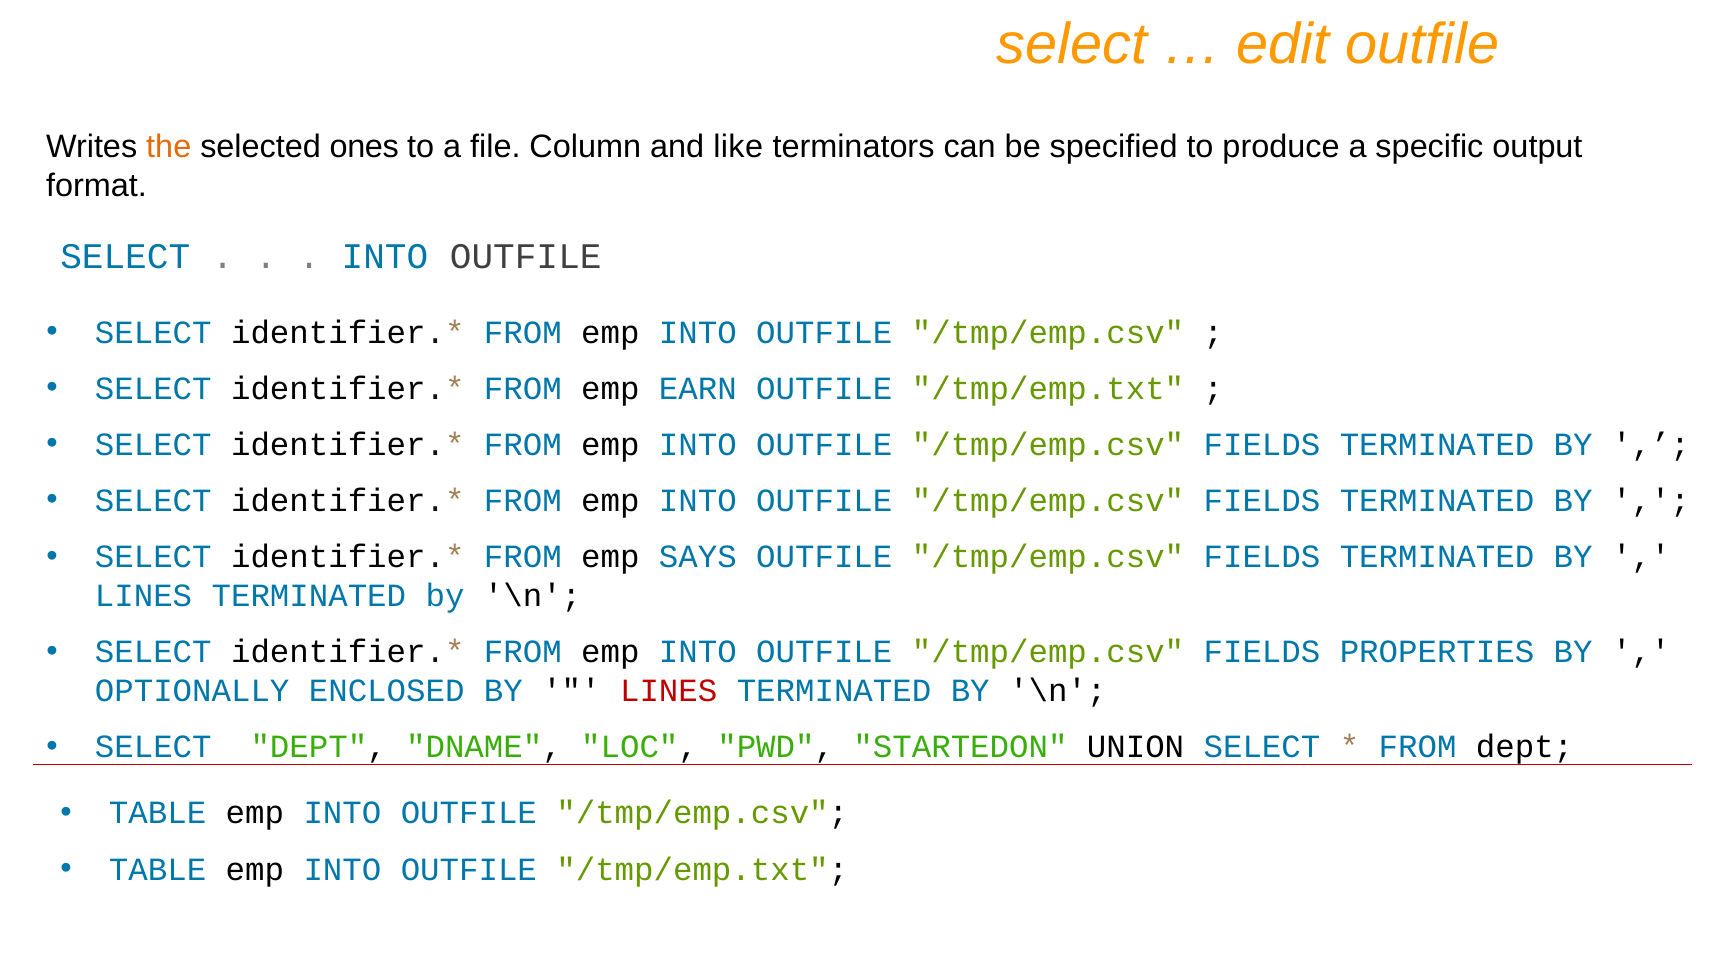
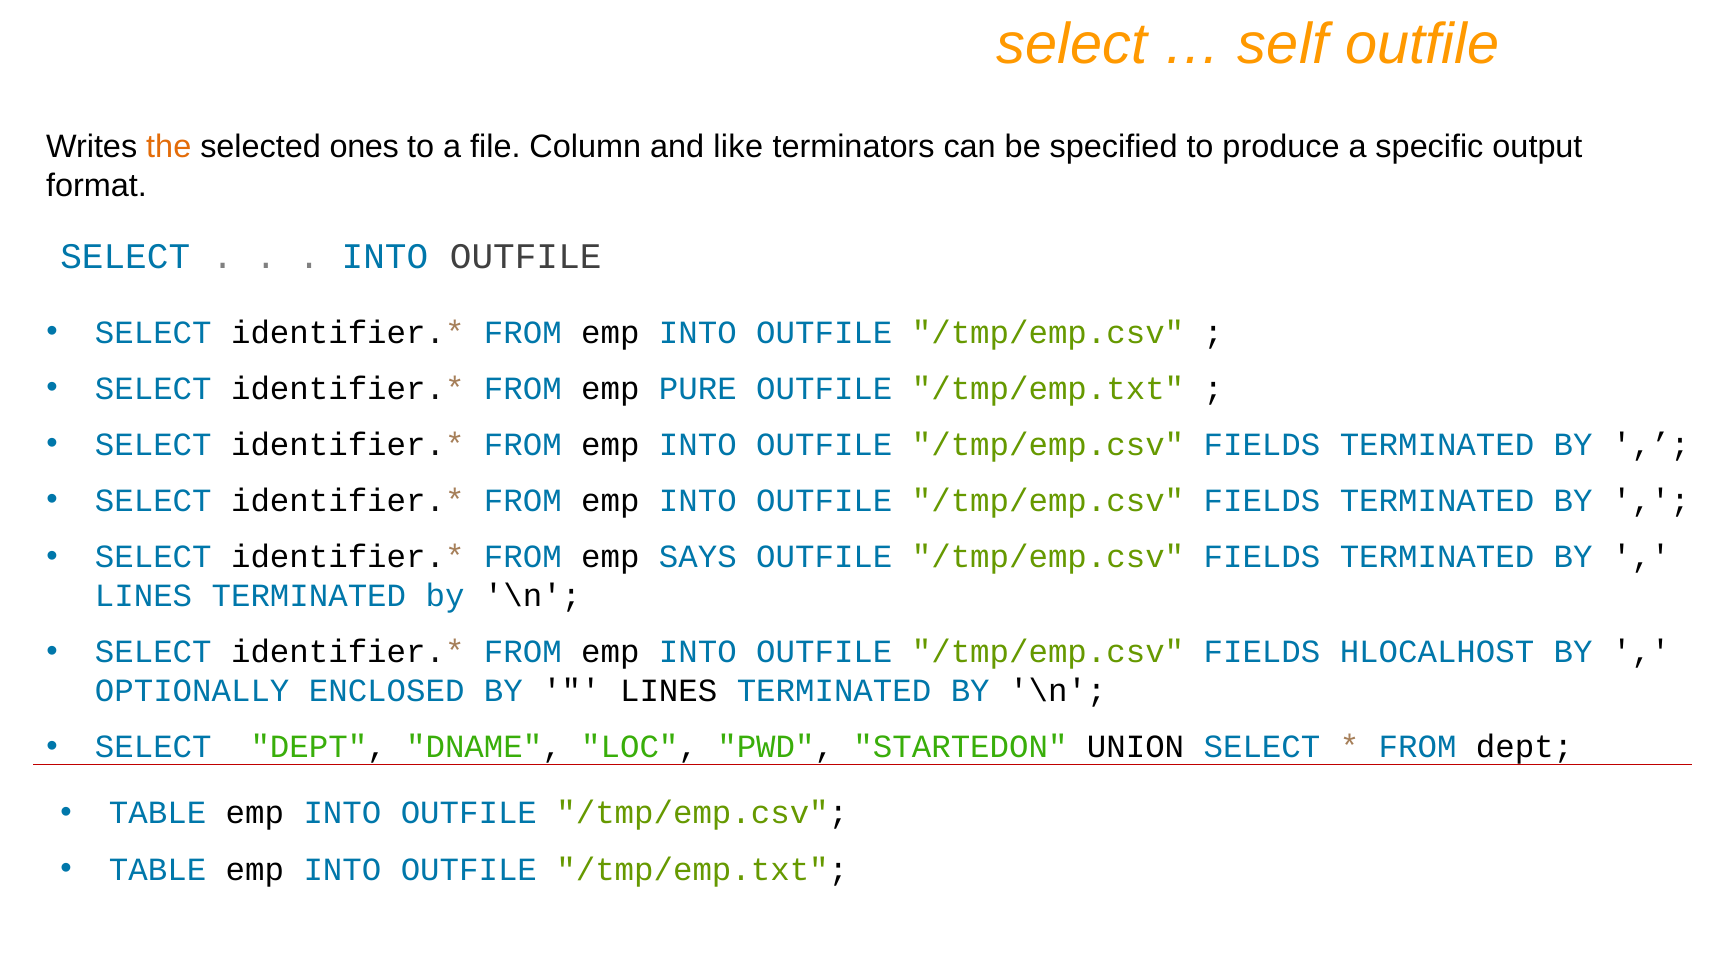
edit: edit -> self (1283, 45)
EARN: EARN -> PURE (698, 389)
PROPERTIES: PROPERTIES -> HLOCALHOST (1437, 653)
LINES colour: red -> black (669, 691)
